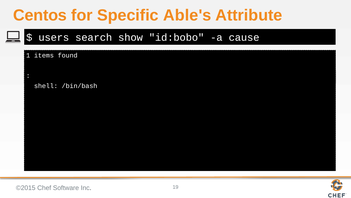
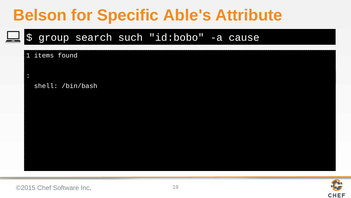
Centos: Centos -> Belson (40, 15)
users: users -> group (54, 37)
show: show -> such (131, 37)
